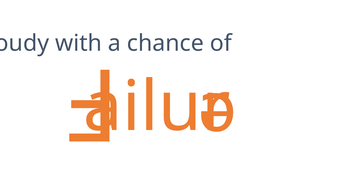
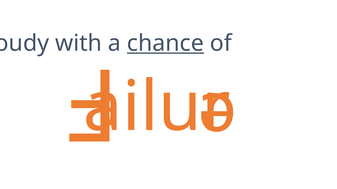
chance underline: none -> present (165, 43)
